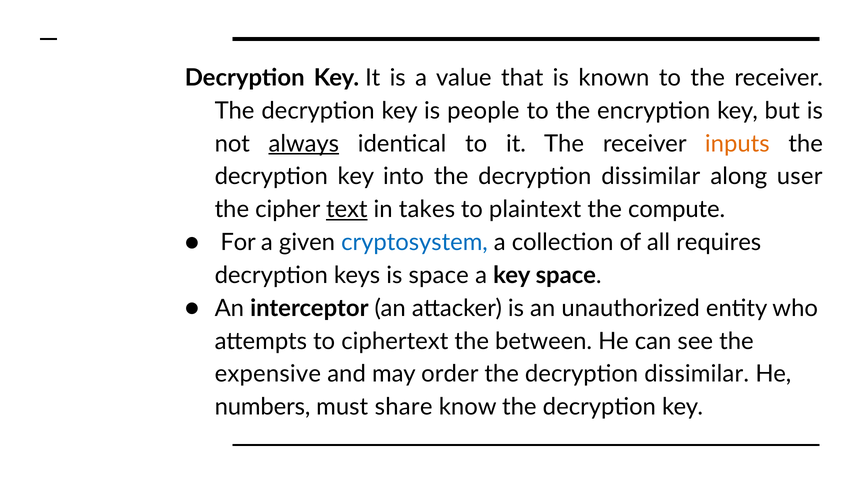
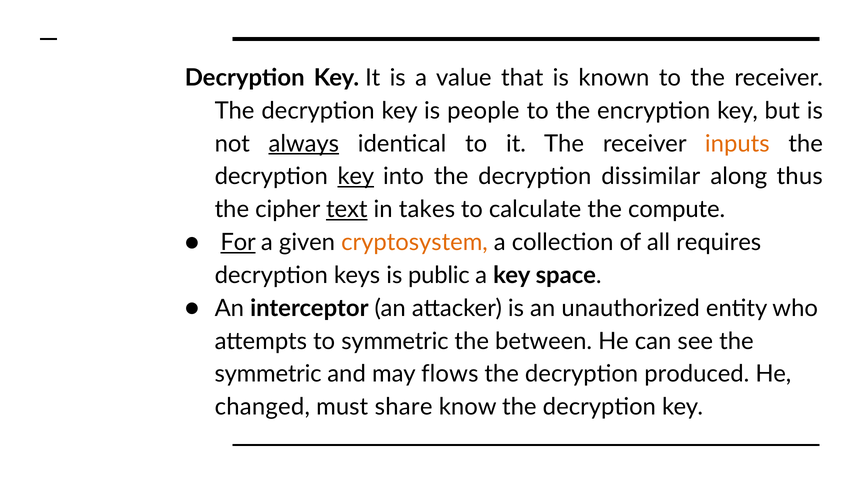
key underline: none -> present (356, 177)
user: user -> thus (800, 177)
plaintext: plaintext -> calculate (535, 210)
For underline: none -> present (238, 243)
cryptosystem colour: blue -> orange (414, 243)
is space: space -> public (439, 275)
to ciphertext: ciphertext -> symmetric (395, 341)
expensive: expensive -> symmetric (268, 374)
order: order -> flows (450, 374)
dissimilar: dissimilar -> produced (697, 374)
numbers: numbers -> changed (262, 407)
